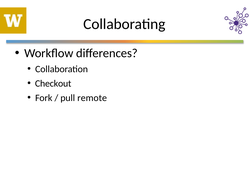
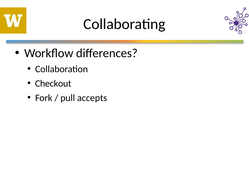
remote: remote -> accepts (92, 98)
